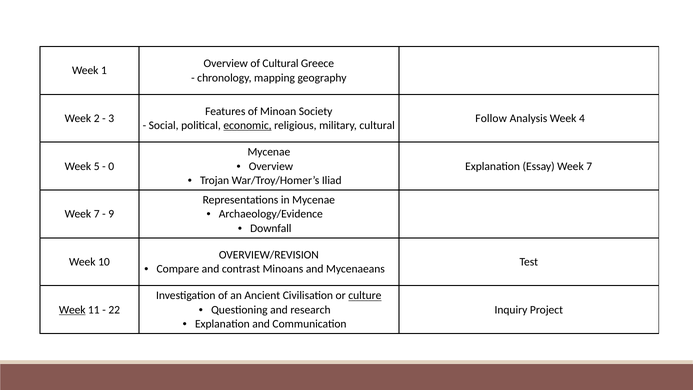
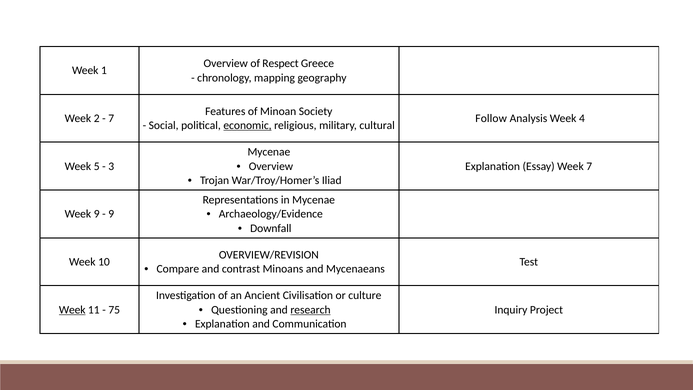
of Cultural: Cultural -> Respect (281, 64)
3: 3 -> 7 (111, 118)
0: 0 -> 3 (111, 166)
7: 7 -> 9 (97, 214)
culture underline: present -> none (365, 295)
research underline: none -> present (310, 310)
22: 22 -> 75 (114, 310)
